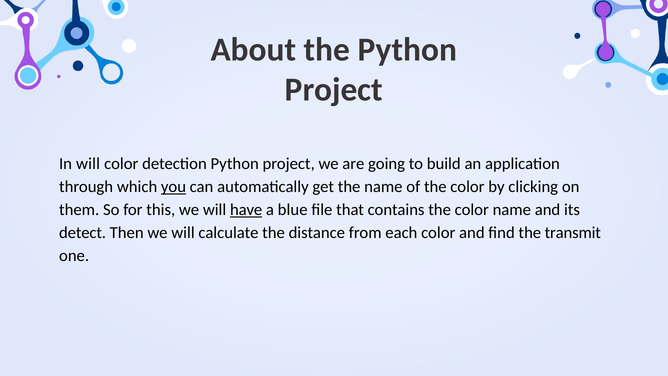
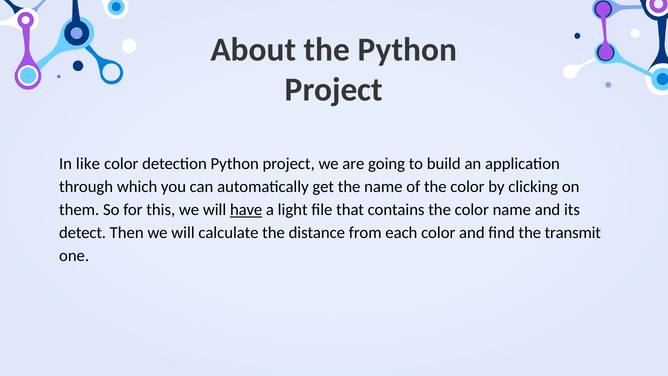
In will: will -> like (88, 163)
you underline: present -> none (174, 187)
blue: blue -> light (293, 210)
